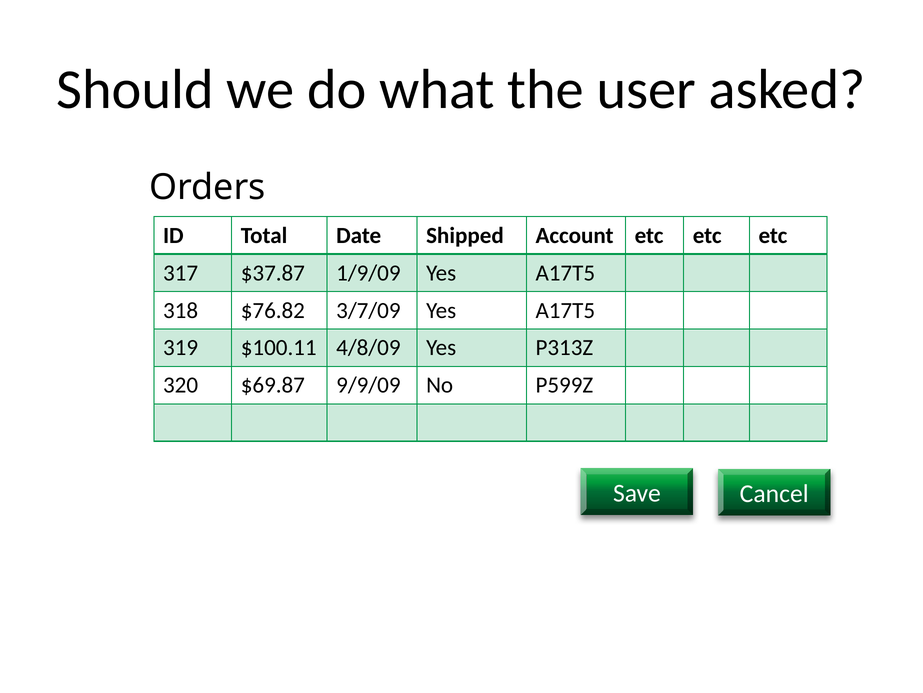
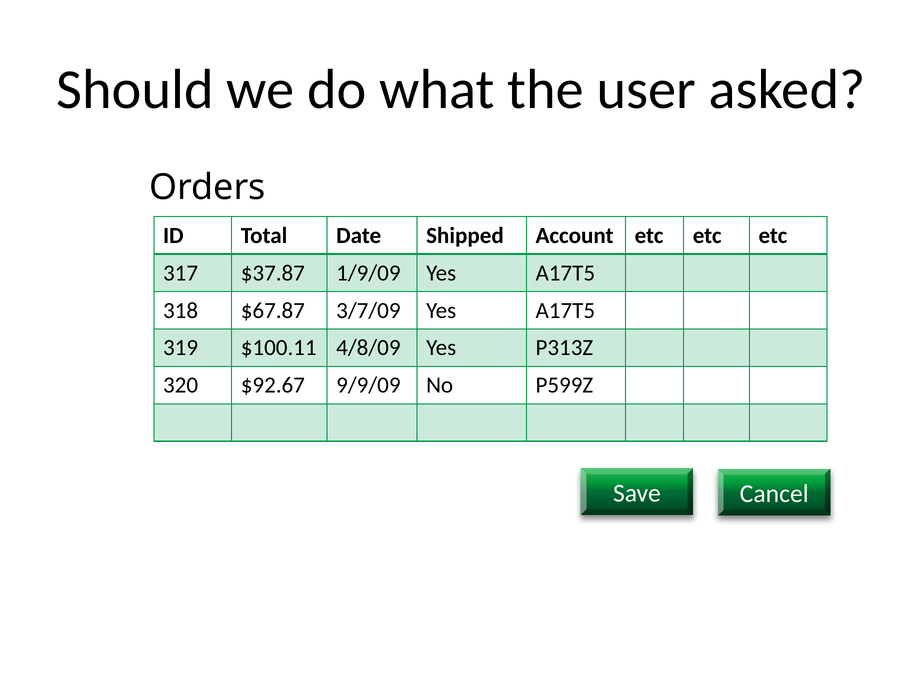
$76.82: $76.82 -> $67.87 (273, 310)
$69.87: $69.87 -> $92.67 (273, 385)
